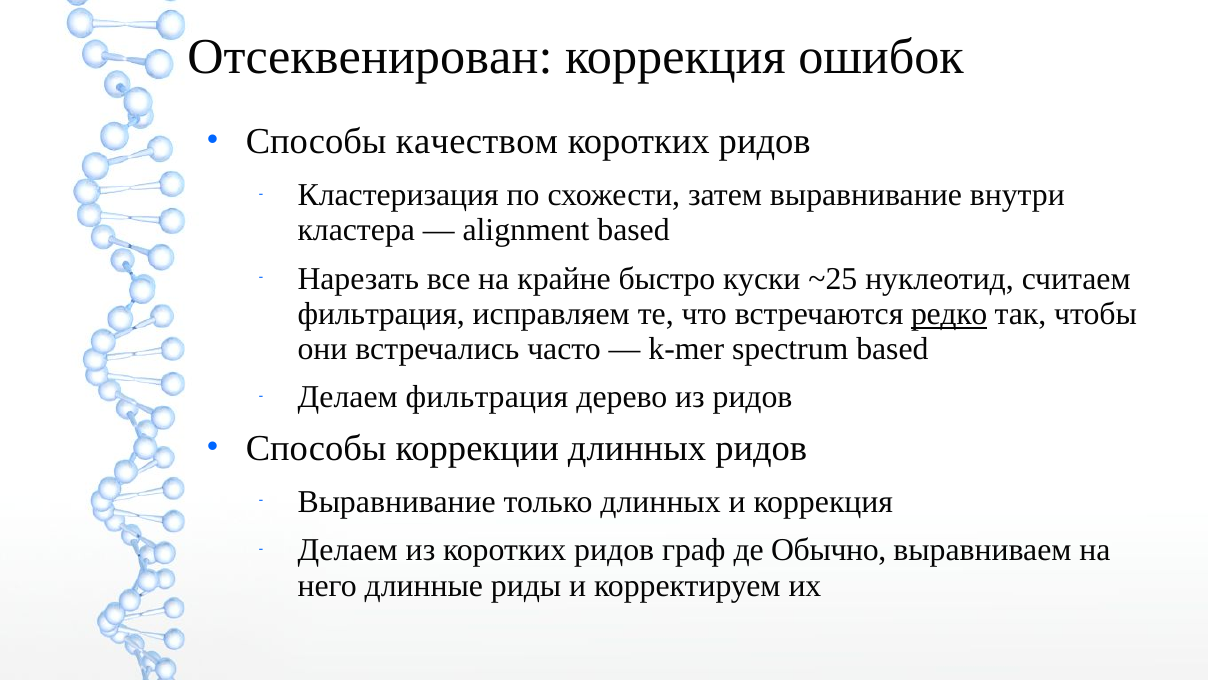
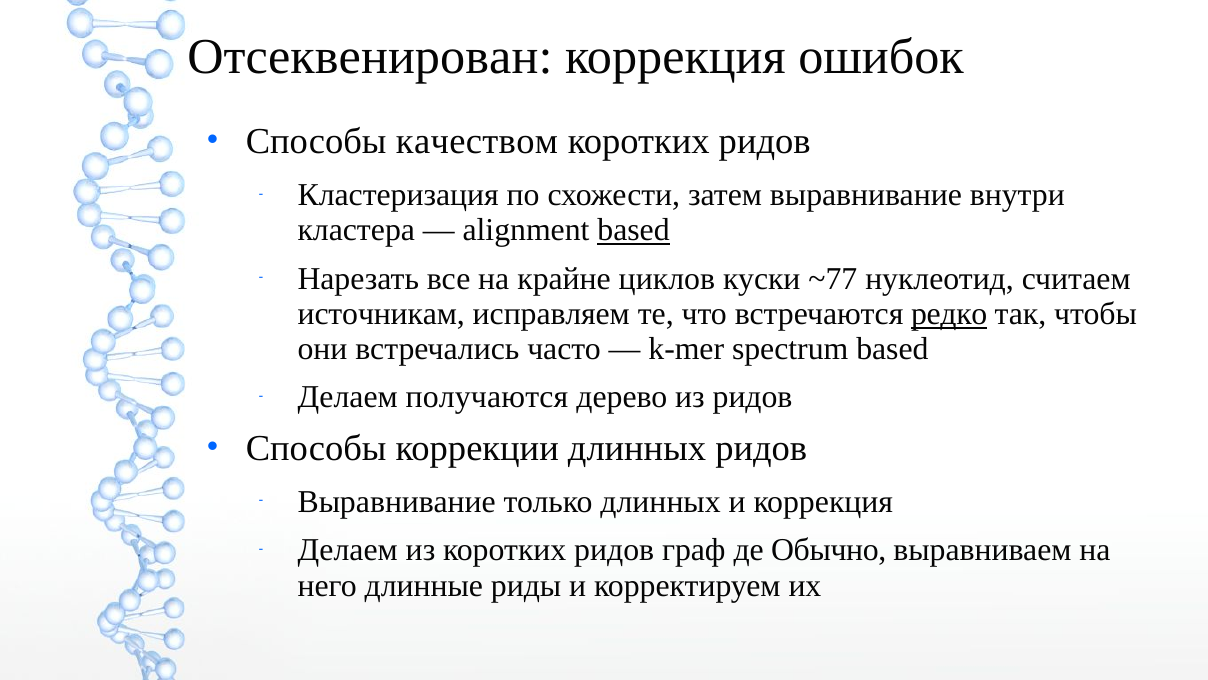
based underline: none -> present (634, 230)
быстро: быстро -> циклов (667, 278)
~25: ~25 -> ~77 (833, 278)
фильтрация: фильтрация -> источникам (381, 314)
Делаем фильтрация: фильтрация -> получаются (487, 397)
